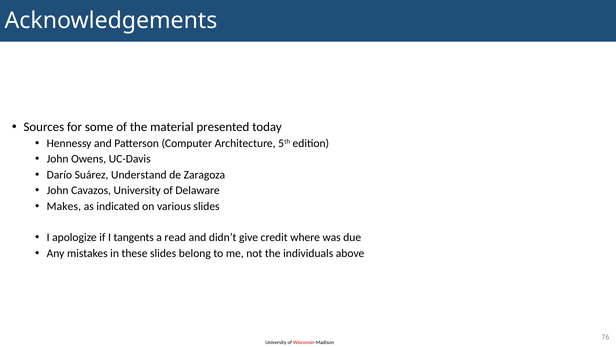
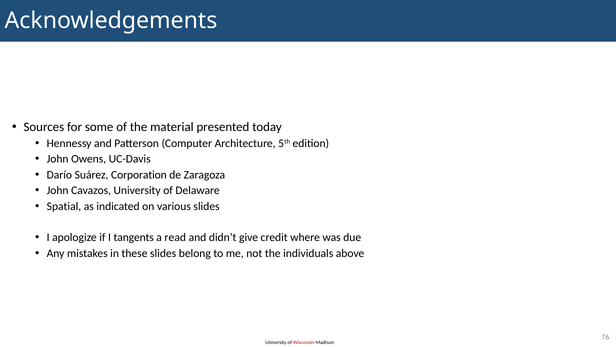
Understand: Understand -> Corporation (139, 175)
Makes: Makes -> Spatial (64, 206)
